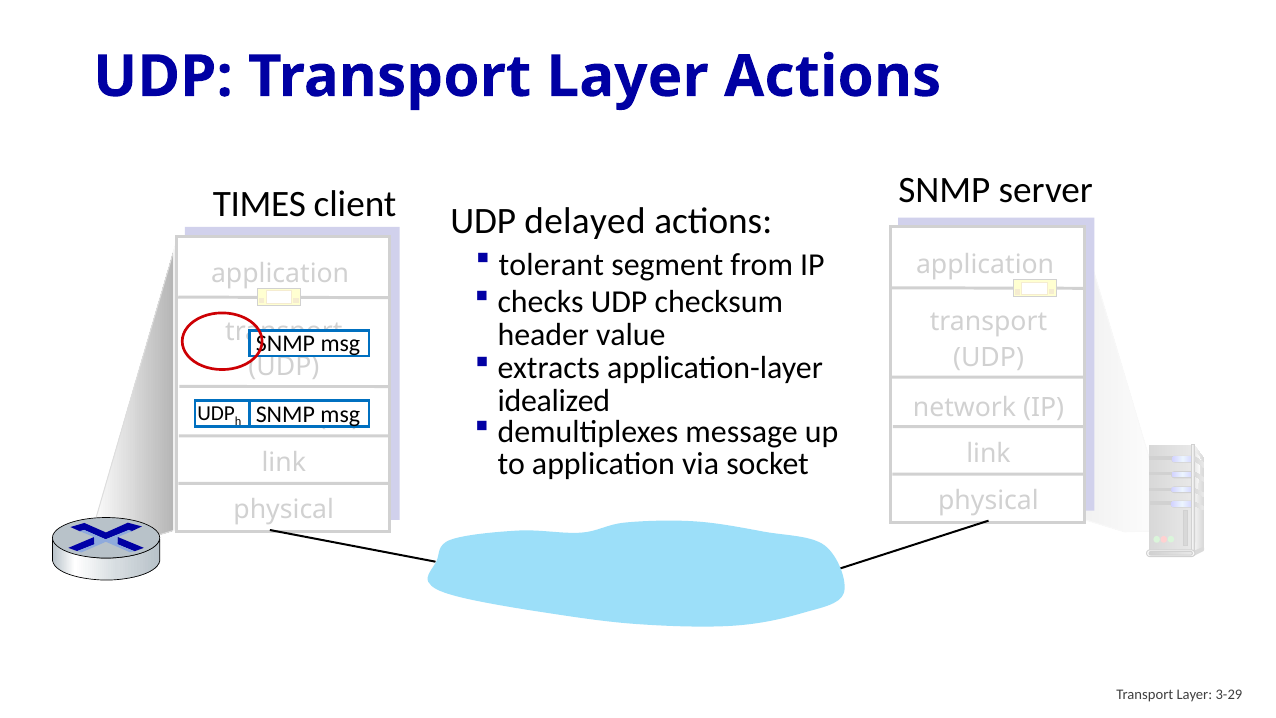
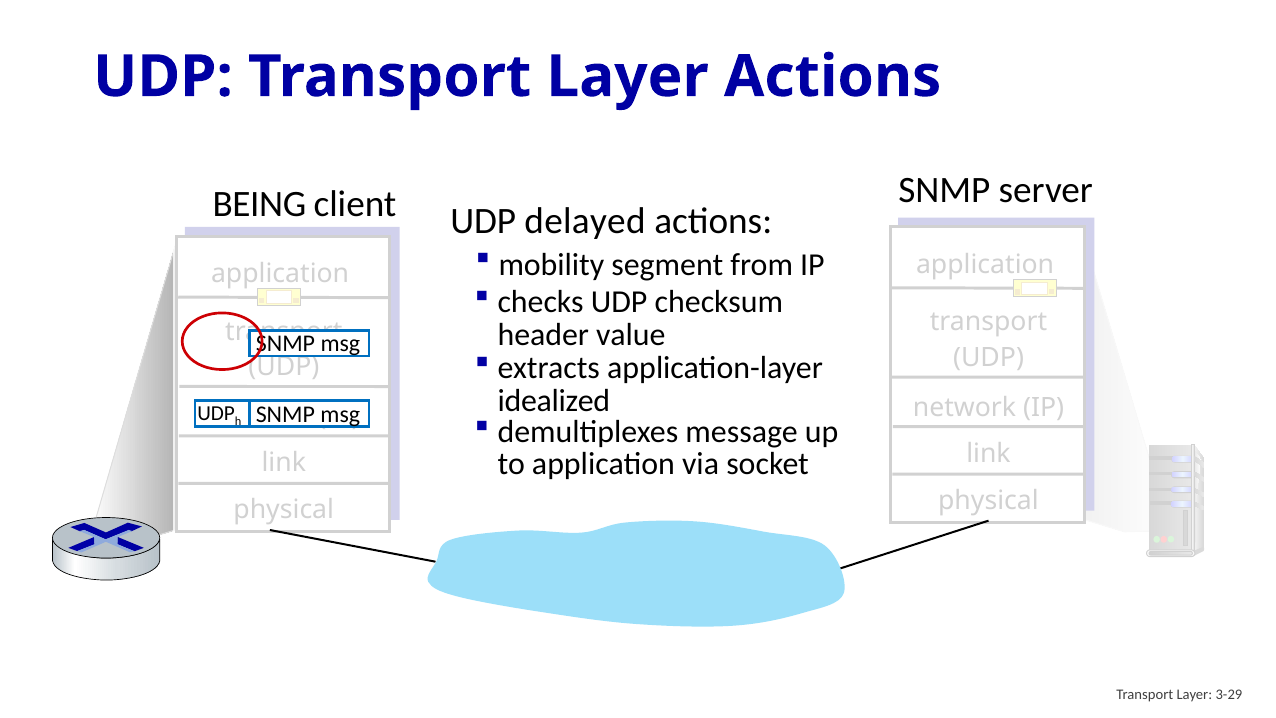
TIMES: TIMES -> BEING (259, 204)
tolerant: tolerant -> mobility (551, 264)
